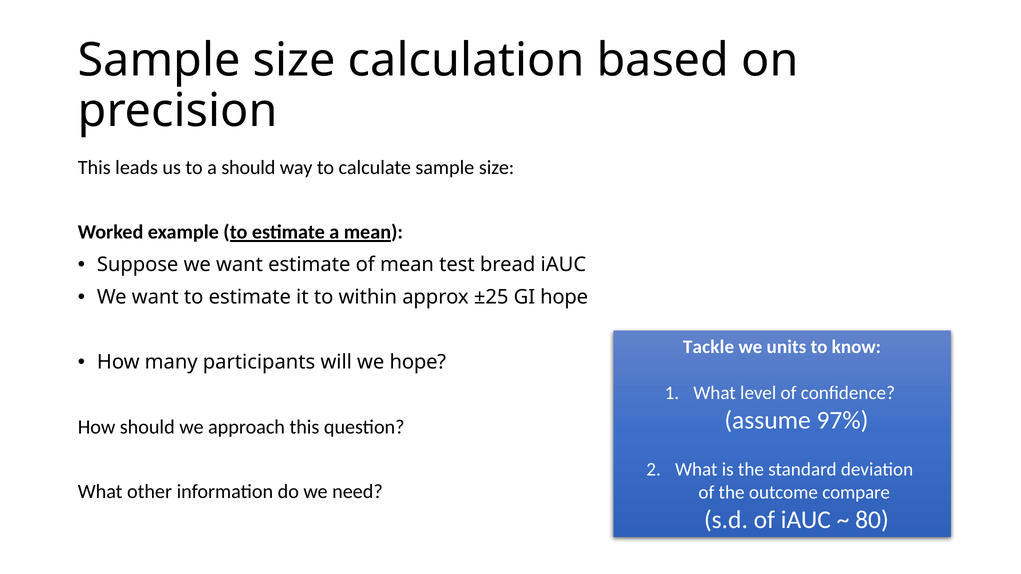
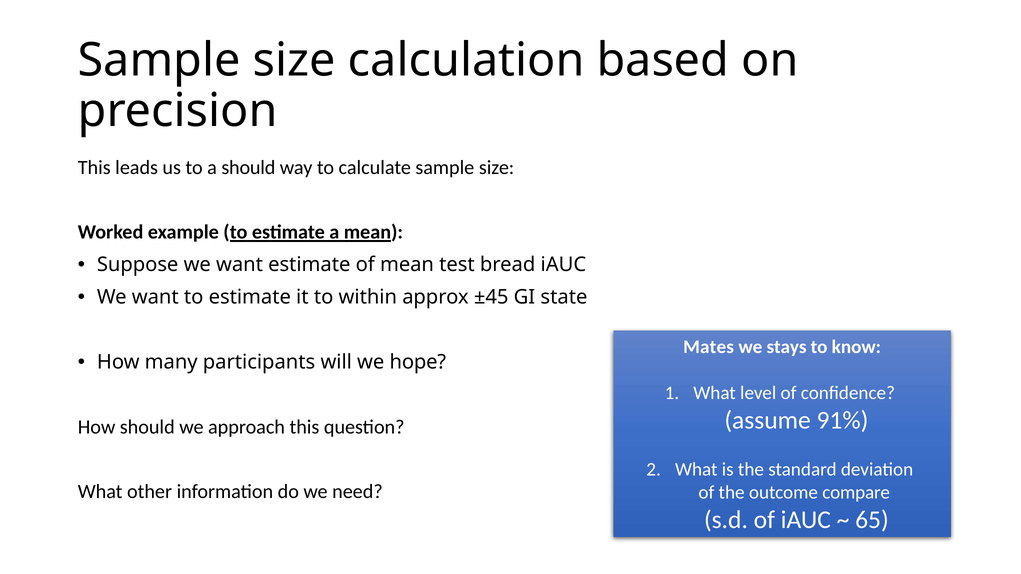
±25: ±25 -> ±45 (491, 297)
GI hope: hope -> state (564, 297)
Tackle: Tackle -> Mates (709, 347)
units: units -> stays (787, 347)
97%: 97% -> 91% (842, 420)
80: 80 -> 65 (872, 520)
